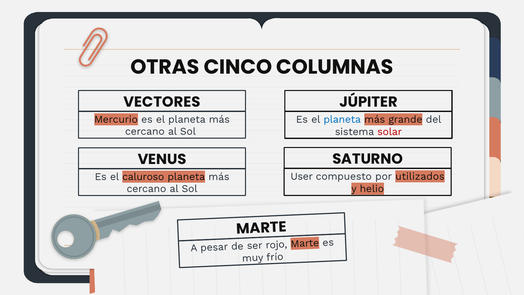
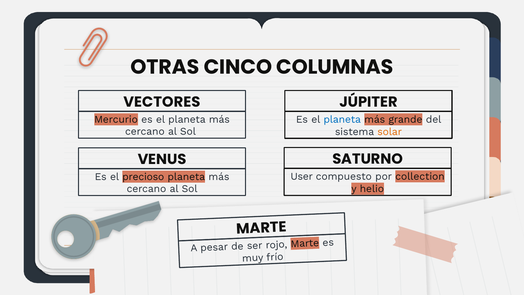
solar colour: red -> orange (390, 132)
utilizados: utilizados -> collection (420, 176)
caluroso: caluroso -> precioso (143, 177)
